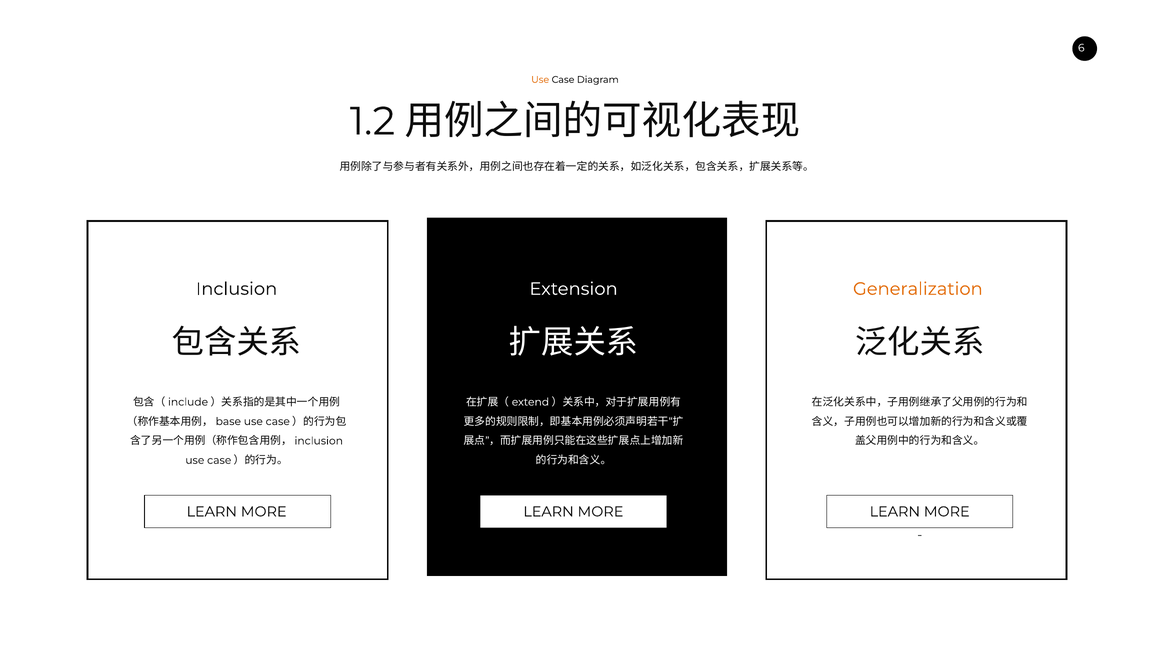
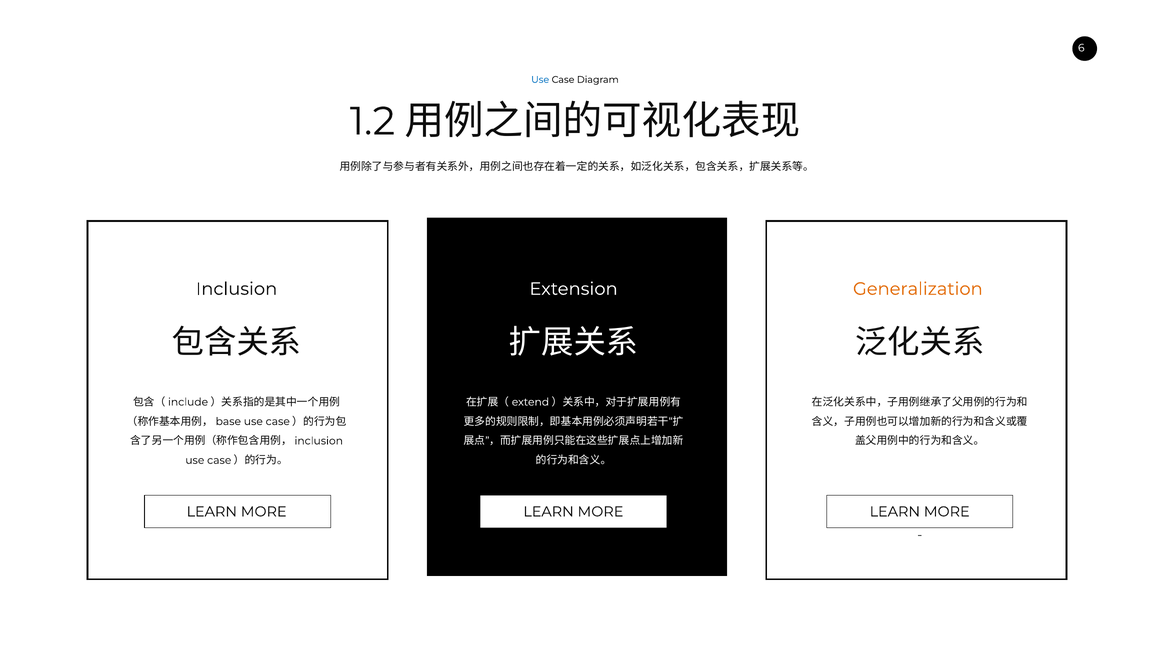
Use colour: orange -> blue (540, 80)
